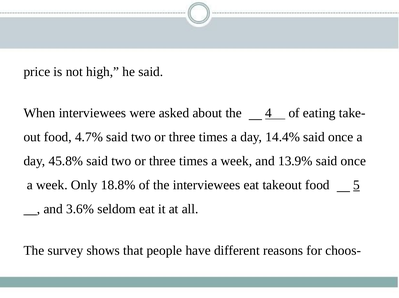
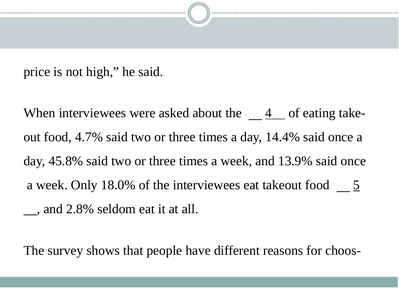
18.8%: 18.8% -> 18.0% (118, 185)
3.6%: 3.6% -> 2.8% (80, 209)
